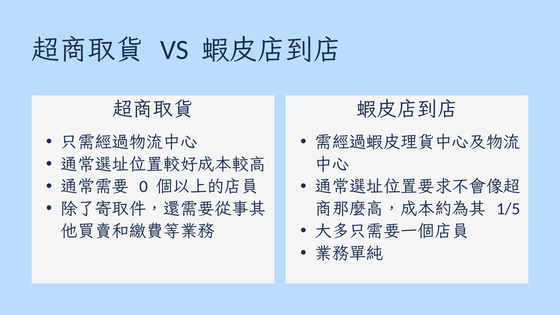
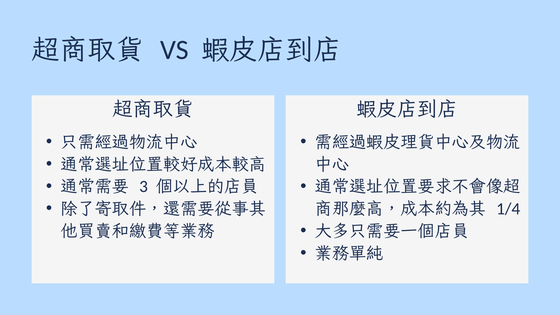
0: 0 -> 3 (144, 187)
1/5: 1/5 -> 1/4 (508, 209)
